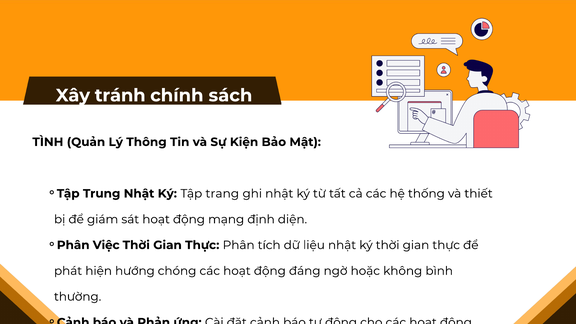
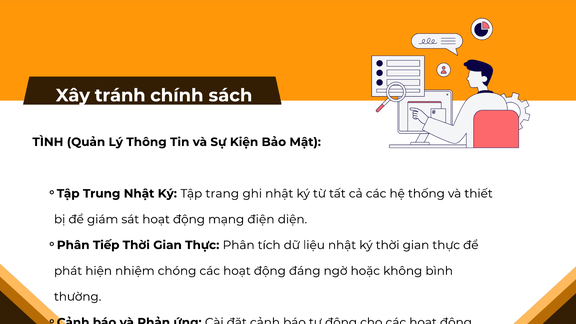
định: định -> điện (261, 219)
Việc: Việc -> Tiếp (106, 245)
hướng: hướng -> nhiệm (135, 271)
